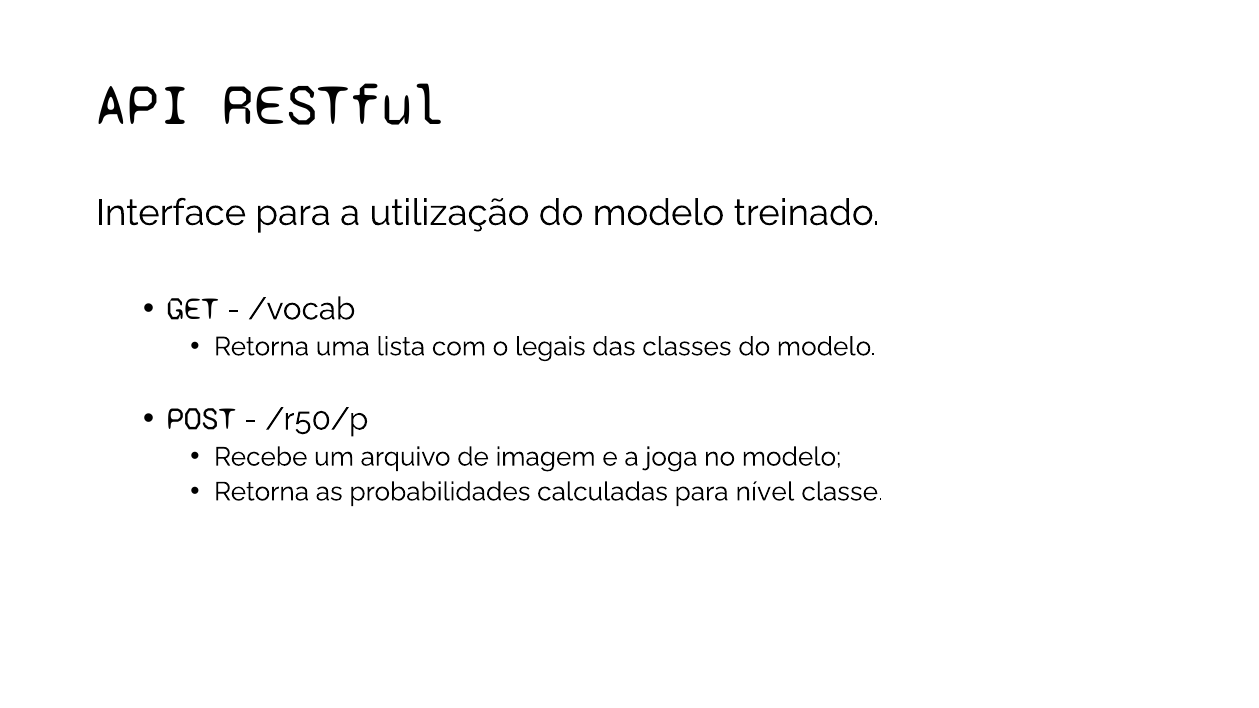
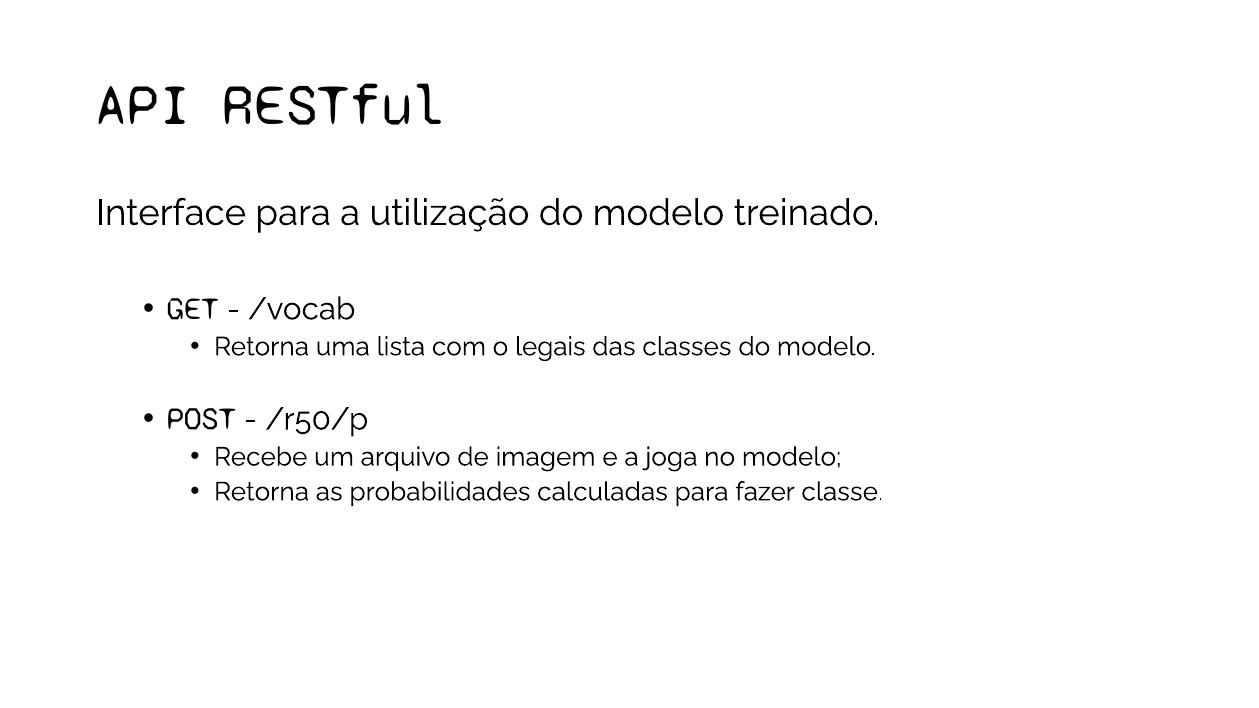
nível: nível -> fazer (765, 492)
